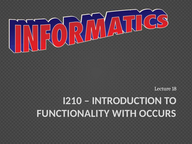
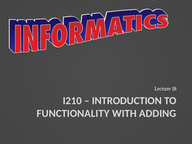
OCCURS: OCCURS -> ADDING (158, 113)
